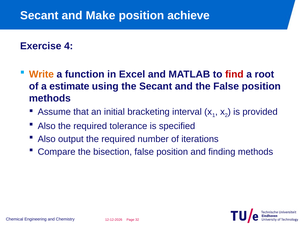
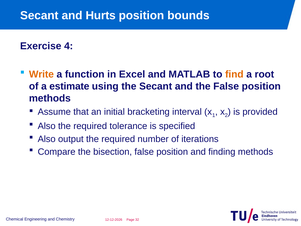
Make: Make -> Hurts (101, 16)
achieve: achieve -> bounds (188, 16)
find colour: red -> orange (234, 74)
